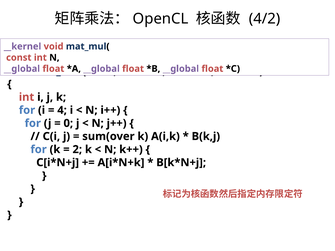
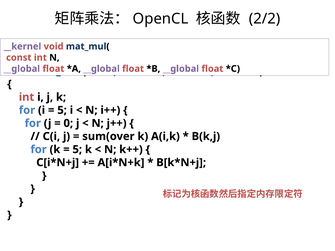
4/2: 4/2 -> 2/2 (265, 19)
4: 4 -> 5 (62, 110)
2: 2 -> 5 (77, 150)
